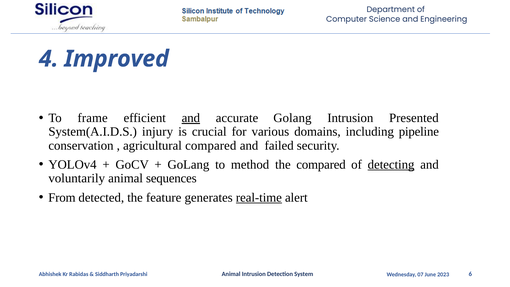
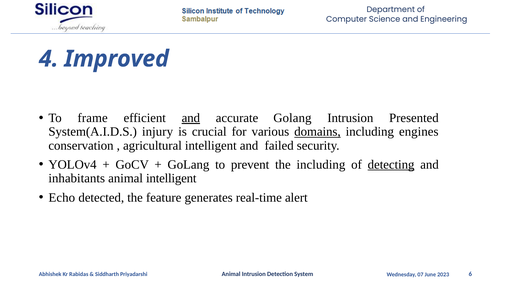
domains underline: none -> present (317, 132)
pipeline: pipeline -> engines (419, 132)
agricultural compared: compared -> intelligent (211, 145)
method: method -> prevent (250, 165)
the compared: compared -> including (321, 165)
voluntarily: voluntarily -> inhabitants (77, 178)
animal sequences: sequences -> intelligent (171, 178)
From: From -> Echo (62, 197)
real-time underline: present -> none (259, 197)
